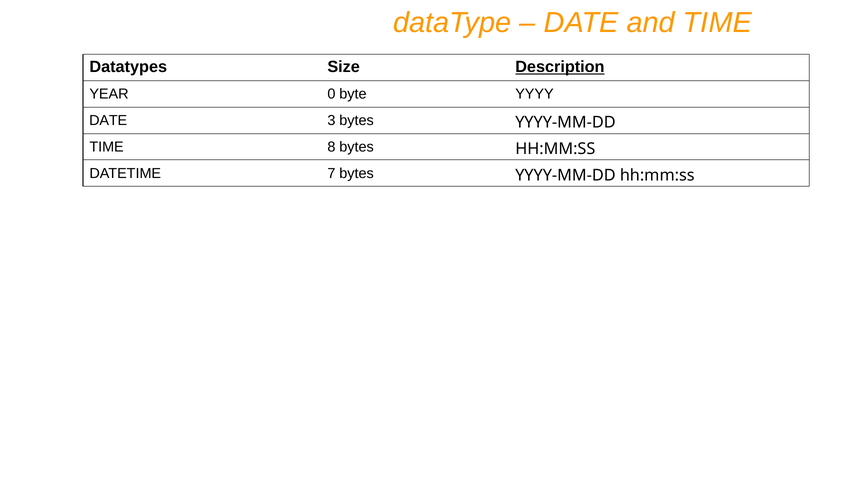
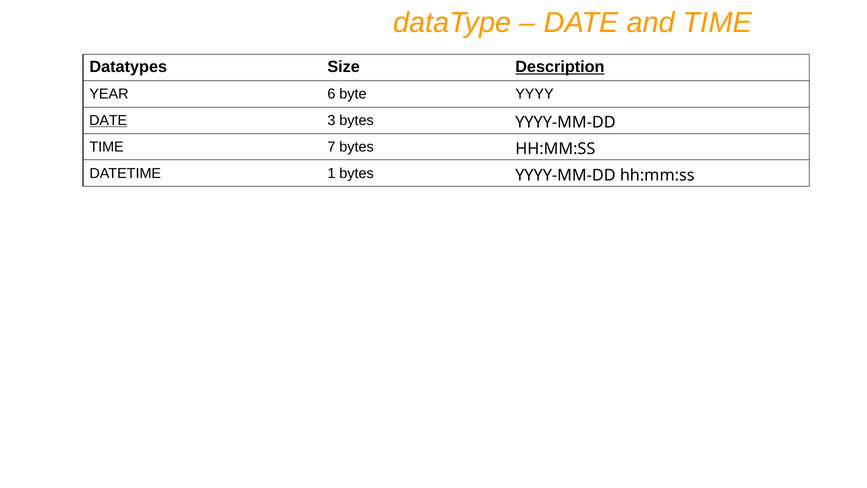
0: 0 -> 6 (331, 94)
DATE underline: none -> present (108, 120)
8: 8 -> 7 (331, 147)
7: 7 -> 1 (331, 173)
